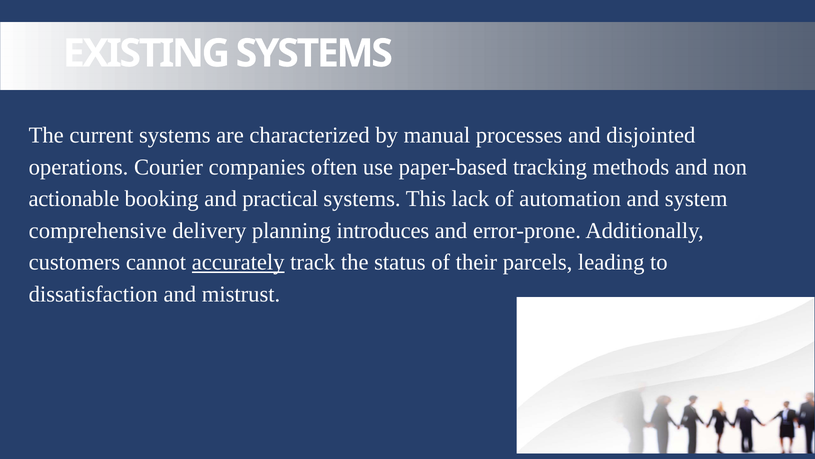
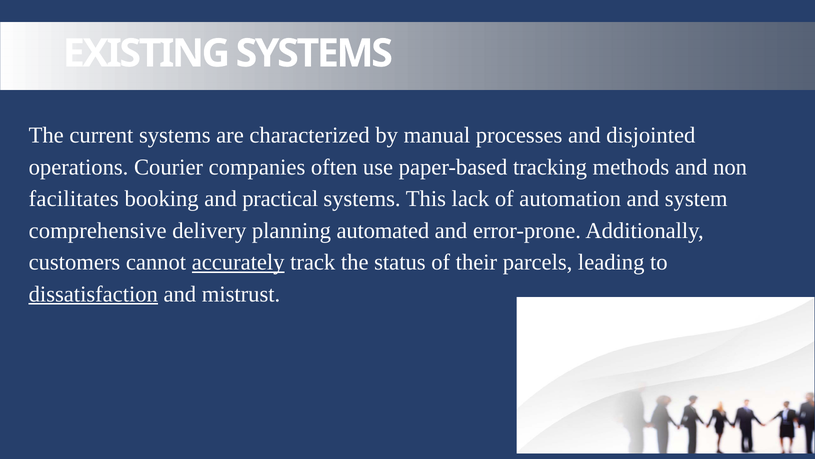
actionable: actionable -> facilitates (74, 199)
introduces: introduces -> automated (383, 230)
dissatisfaction underline: none -> present (93, 294)
